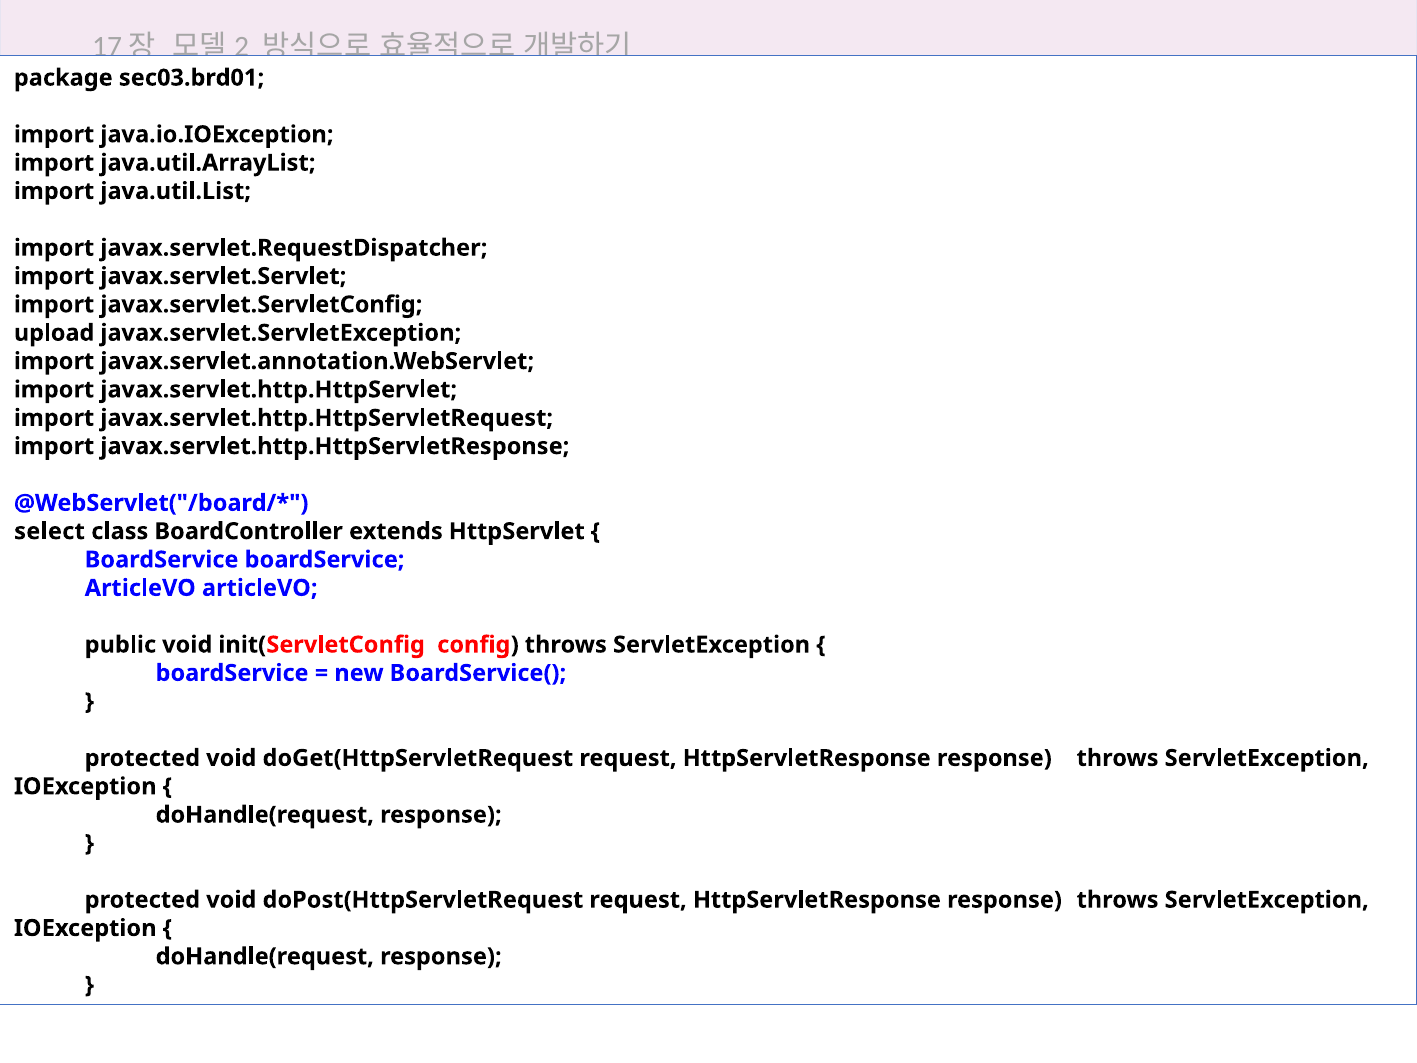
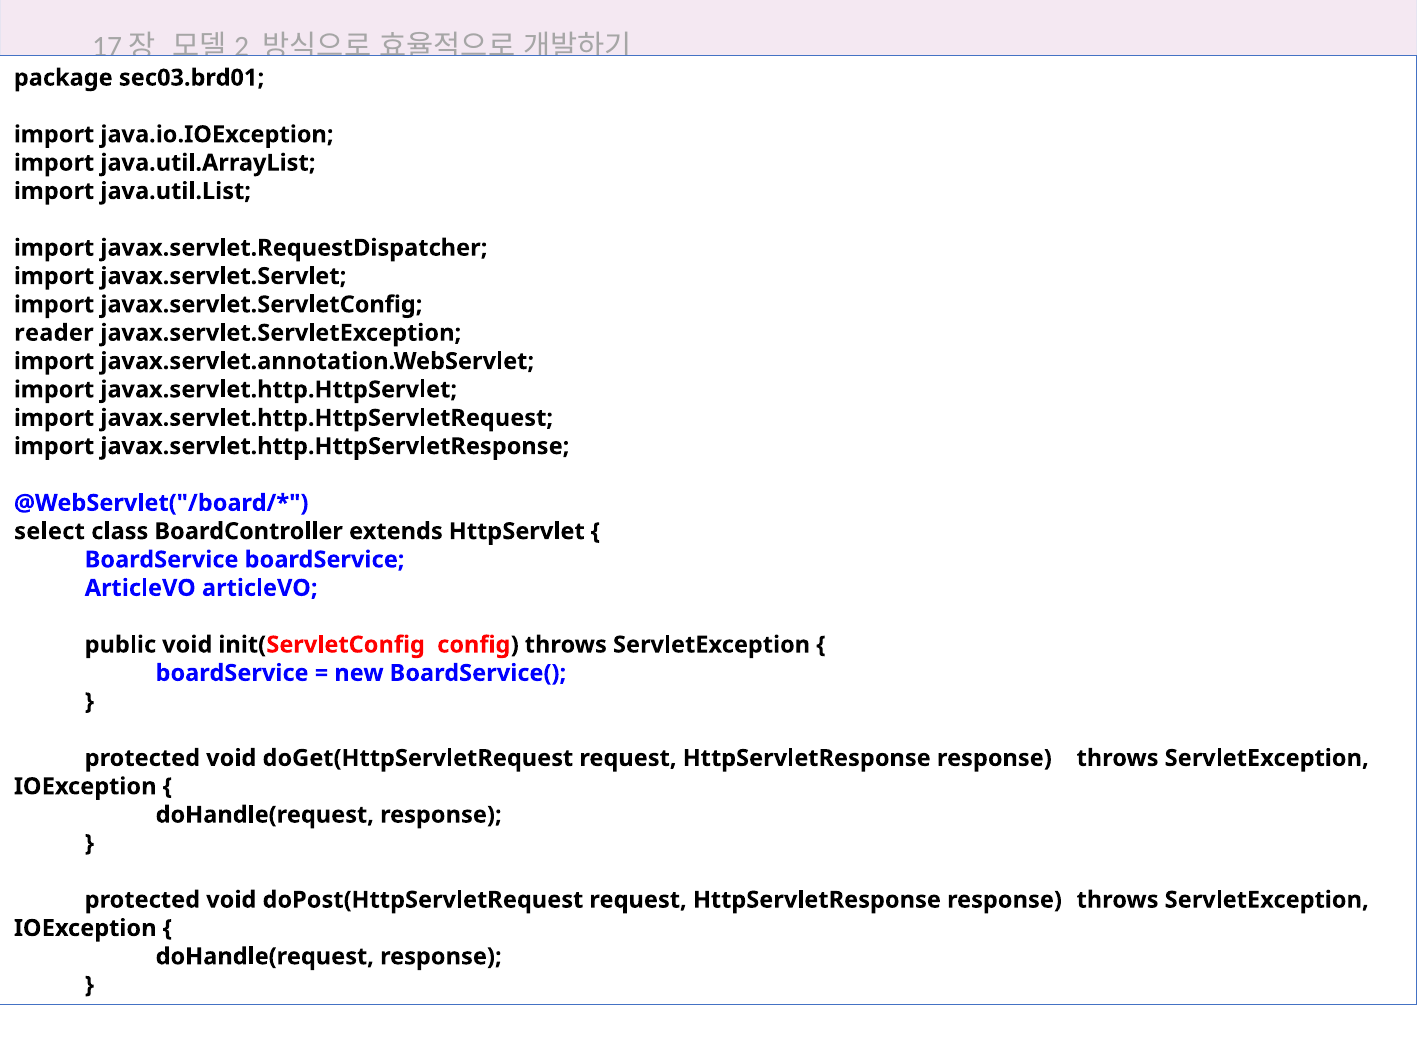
upload: upload -> reader (54, 333)
